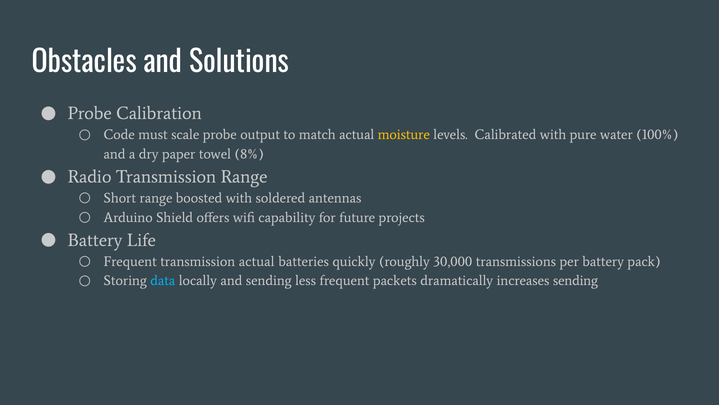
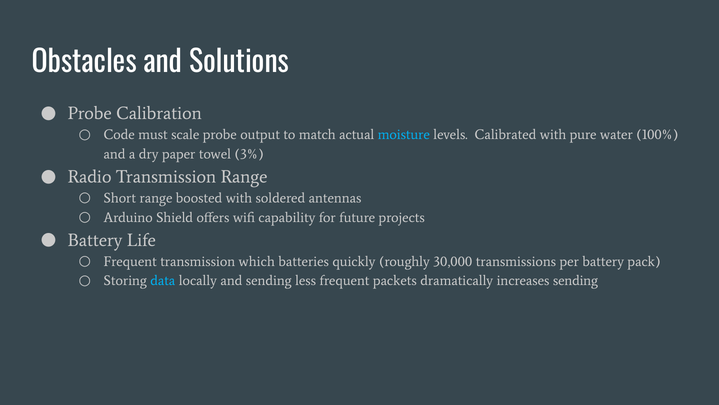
moisture colour: yellow -> light blue (404, 134)
8%: 8% -> 3% (249, 154)
transmission actual: actual -> which (257, 261)
